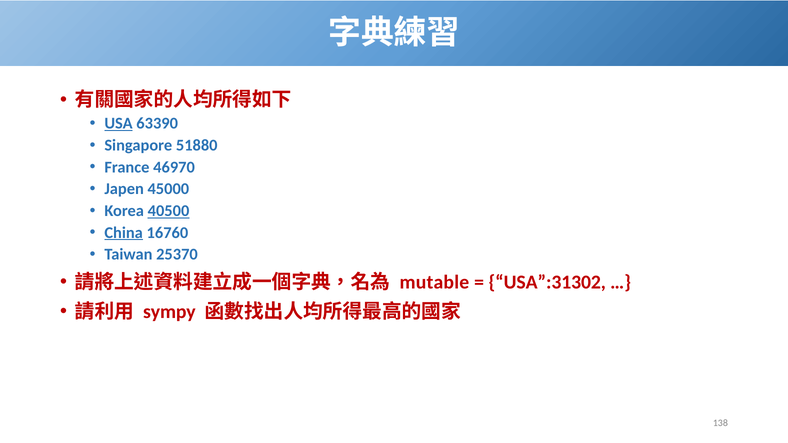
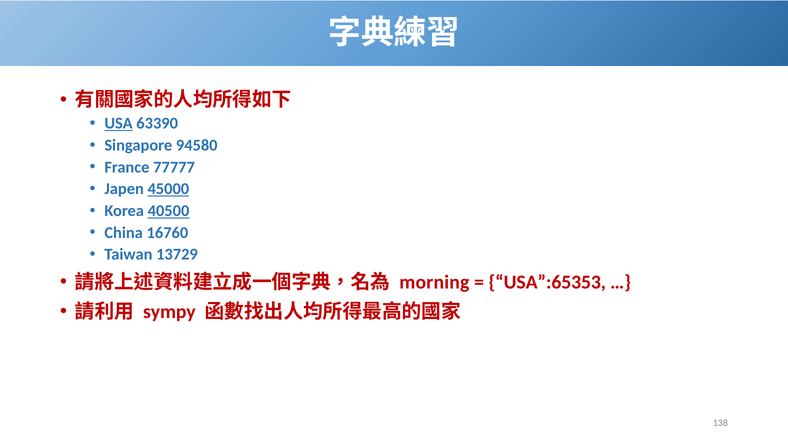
51880: 51880 -> 94580 (197, 145)
46970: 46970 -> 77777 (174, 167)
45000 underline: none -> present (168, 189)
China underline: present -> none (124, 233)
25370: 25370 -> 13729 (177, 255)
mutable: mutable -> morning (434, 282)
USA”:31302: USA”:31302 -> USA”:65353 (547, 282)
